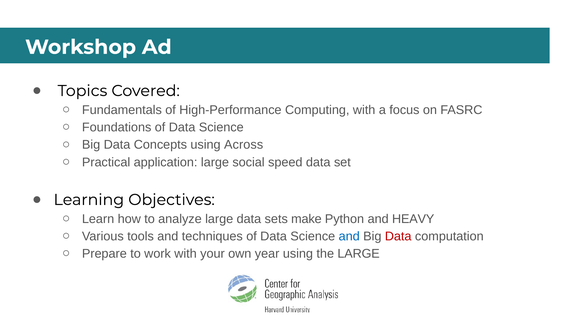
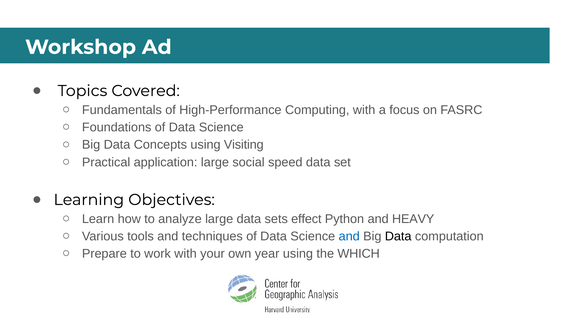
Across: Across -> Visiting (244, 145)
make: make -> effect (306, 219)
Data colour: red -> black (398, 236)
the LARGE: LARGE -> WHICH (359, 254)
